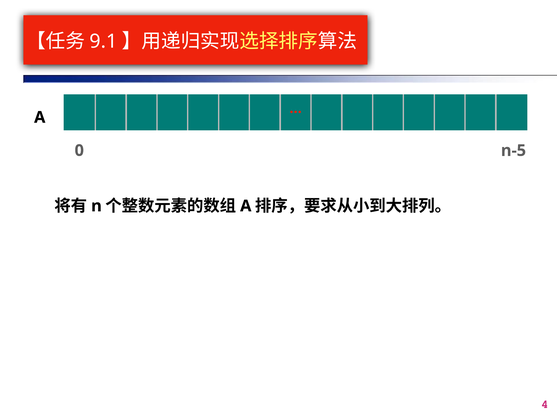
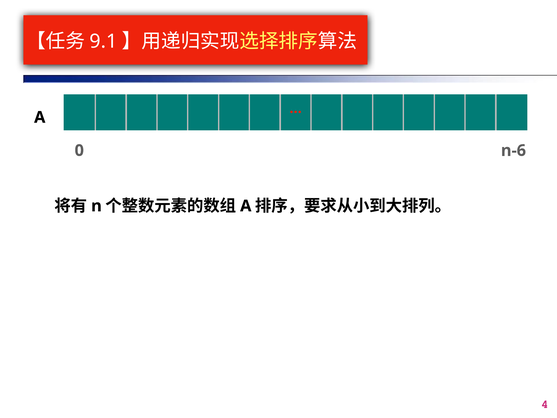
n-5: n-5 -> n-6 (513, 150)
